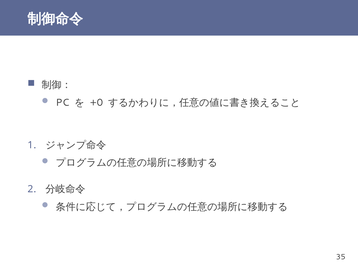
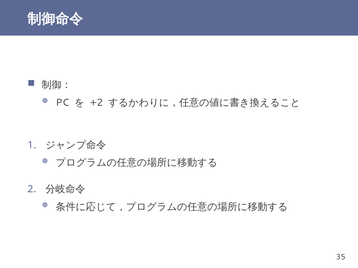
+0: +0 -> +2 (96, 103)
